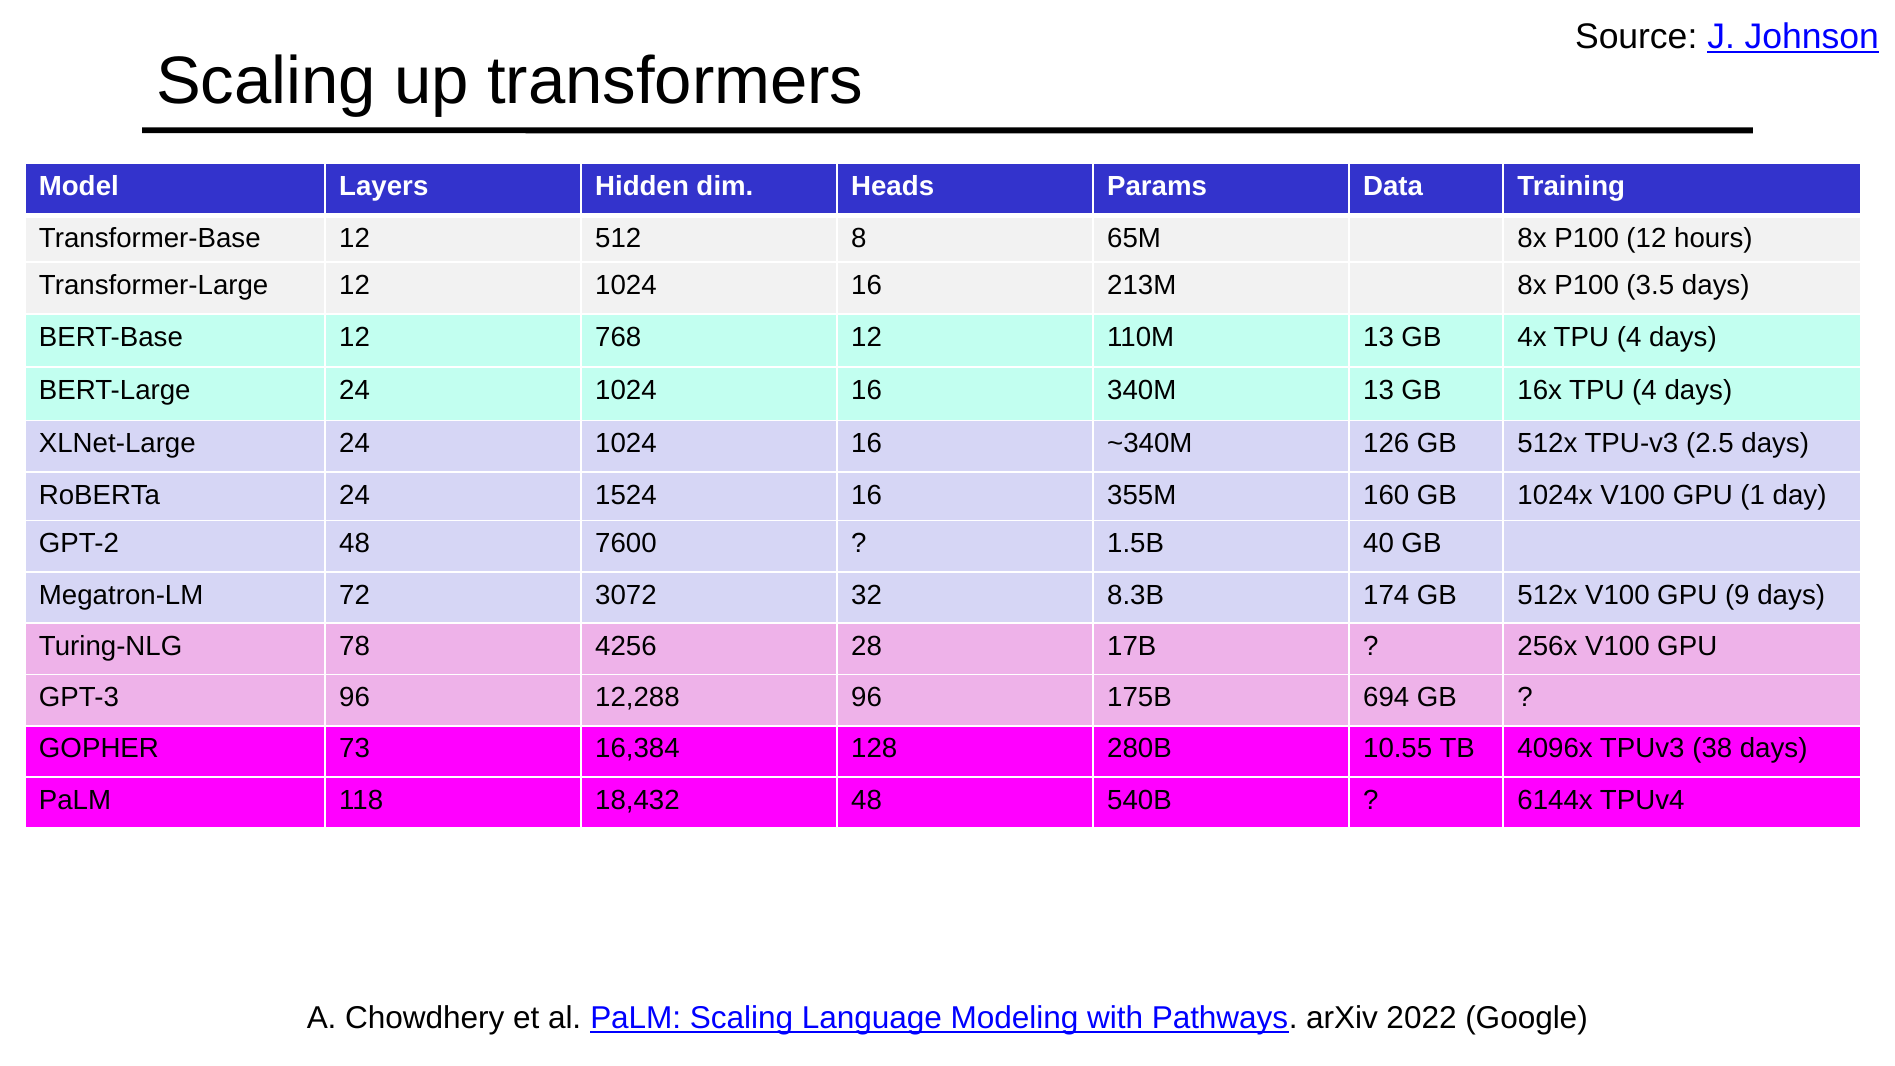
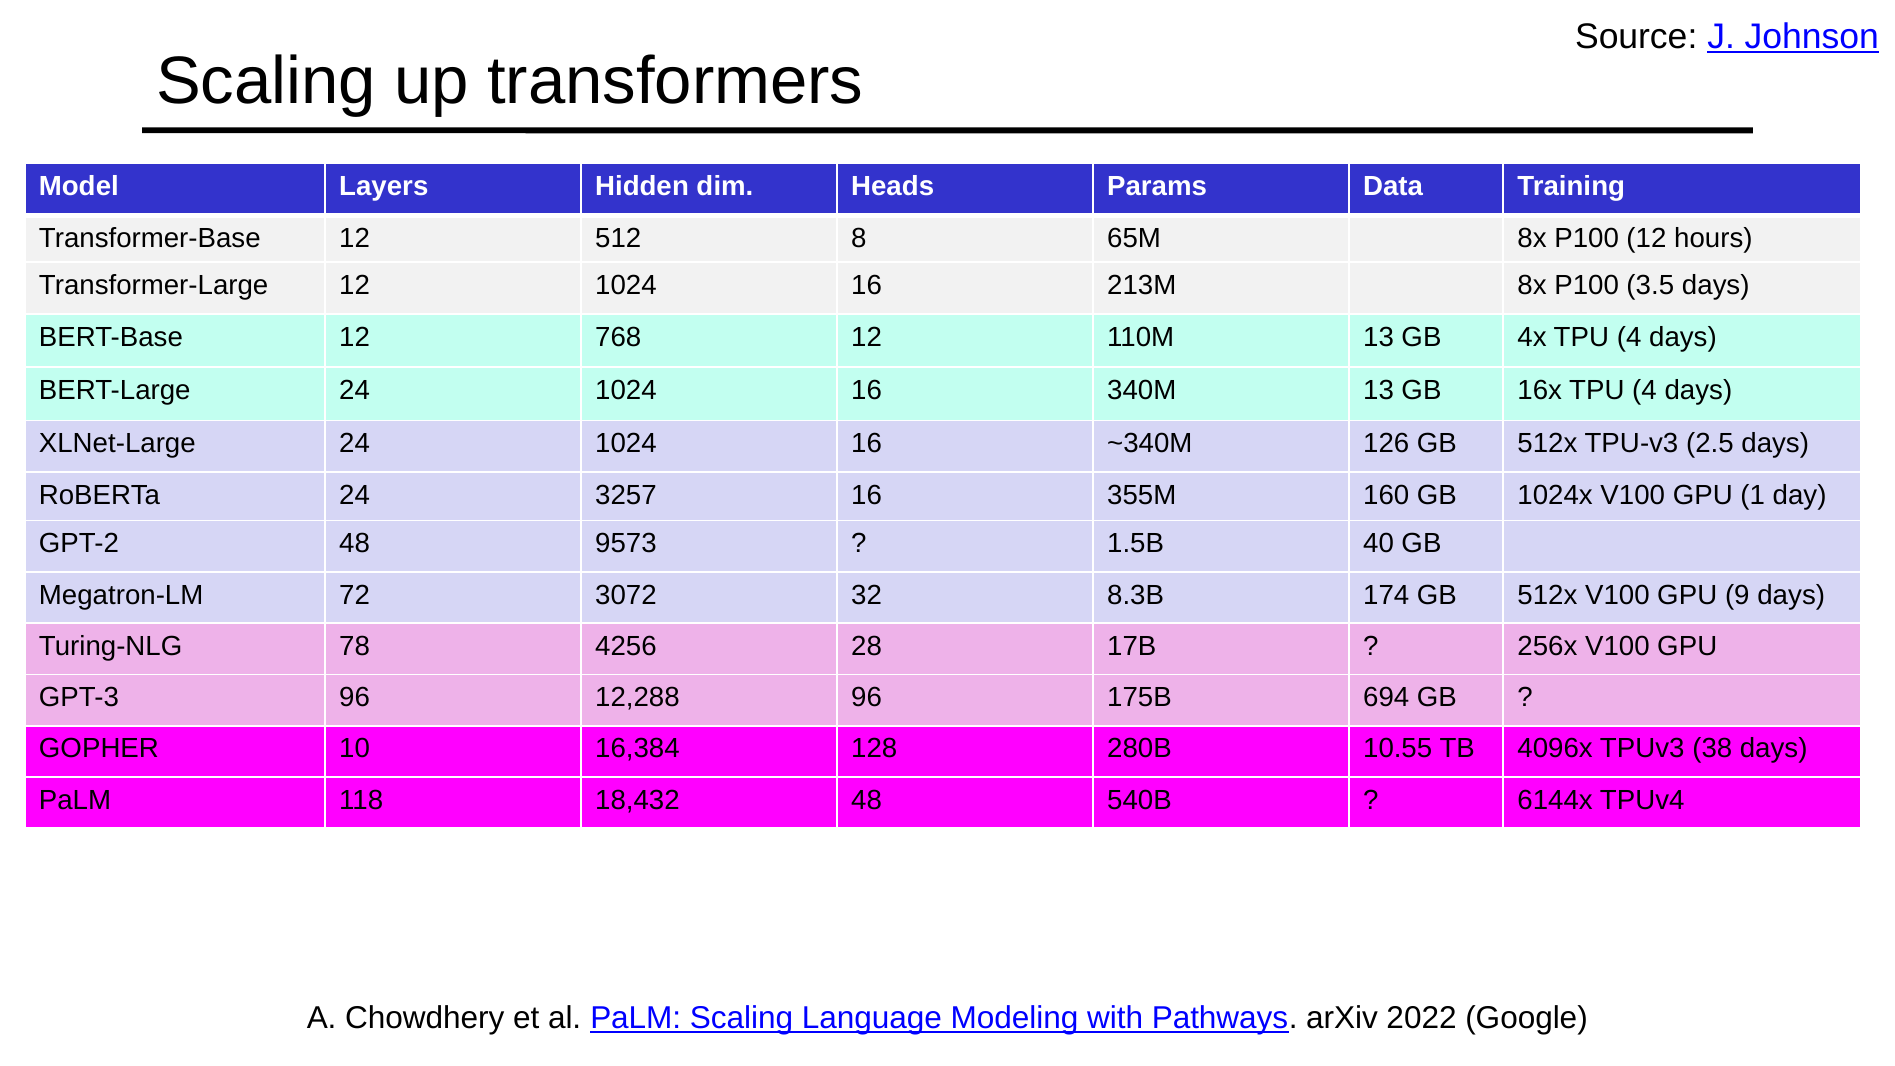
1524: 1524 -> 3257 (626, 495)
7600: 7600 -> 9573 (626, 544)
73: 73 -> 10 (355, 749)
